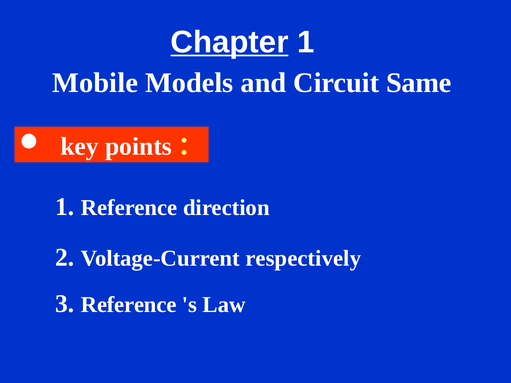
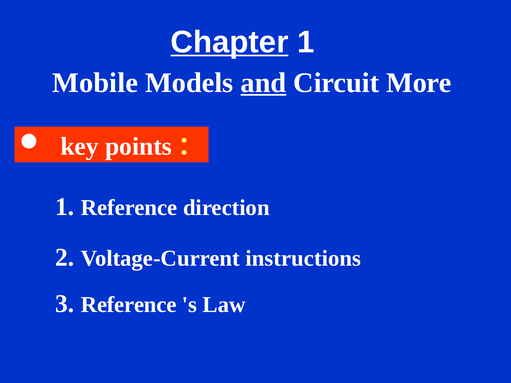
and underline: none -> present (263, 83)
Same: Same -> More (419, 83)
respectively: respectively -> instructions (303, 258)
